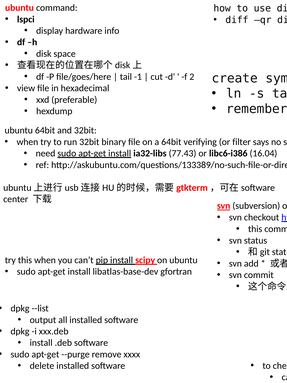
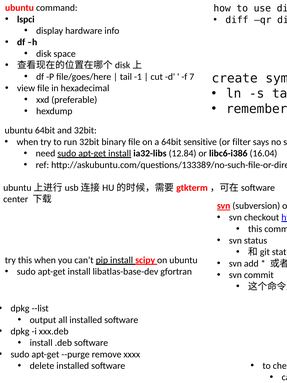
2: 2 -> 7 (192, 77)
verifying: verifying -> sensitive (200, 142)
77.43: 77.43 -> 12.84 (183, 153)
